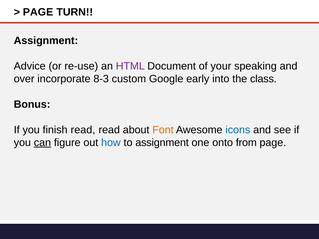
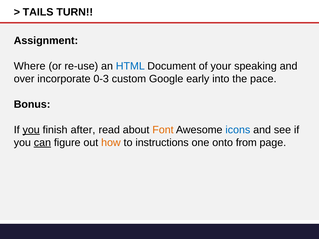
PAGE: PAGE -> TAILS (38, 12)
Advice: Advice -> Where (30, 66)
HTML colour: purple -> blue (130, 66)
8-3: 8-3 -> 0-3 (101, 79)
class: class -> pace (263, 79)
you underline: none -> present (31, 130)
finish read: read -> after (83, 130)
how colour: blue -> orange (111, 143)
to assignment: assignment -> instructions (162, 143)
